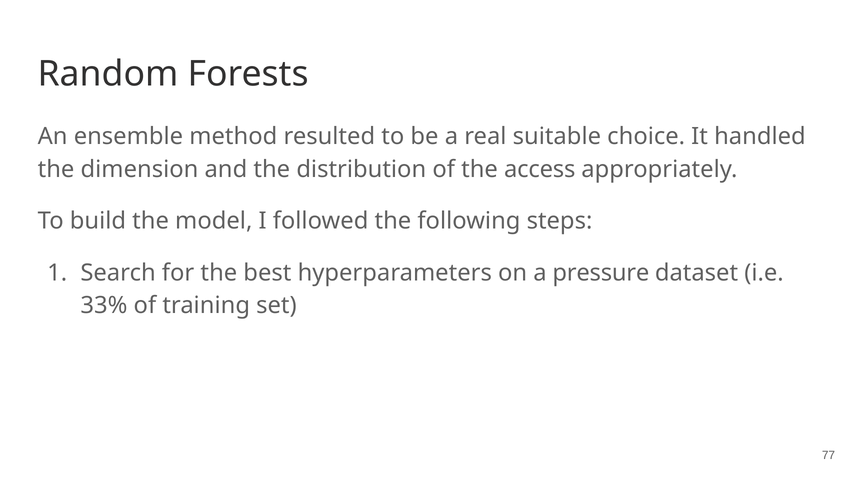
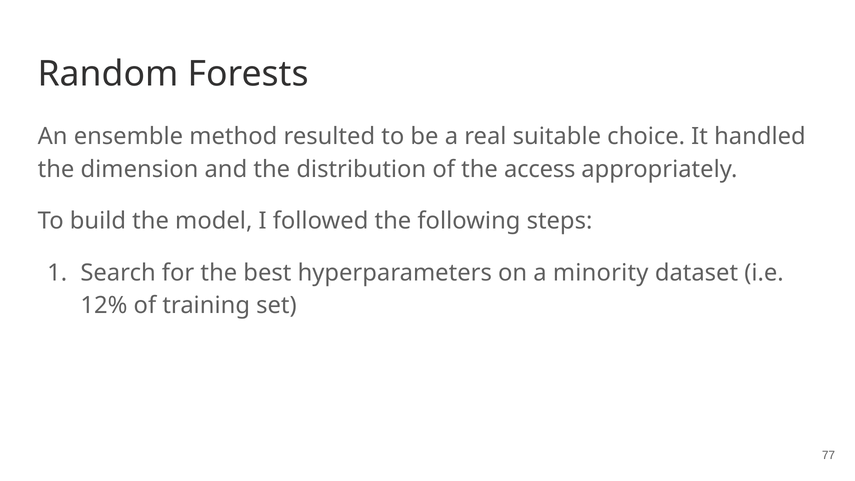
pressure: pressure -> minority (601, 273)
33%: 33% -> 12% (104, 306)
